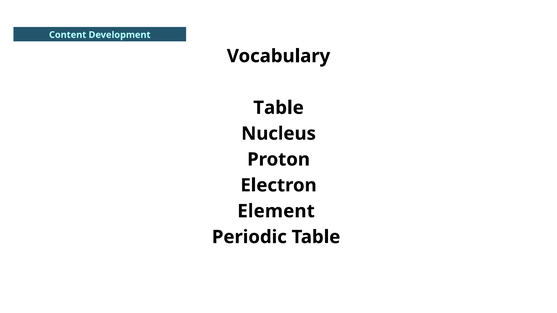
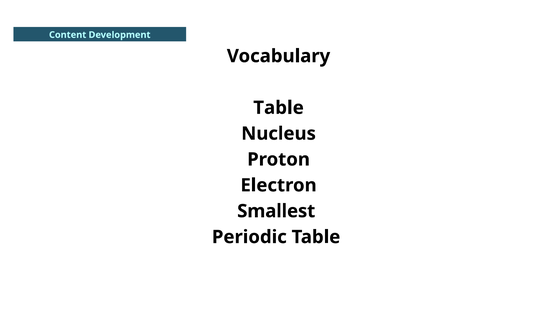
Element: Element -> Smallest (276, 211)
